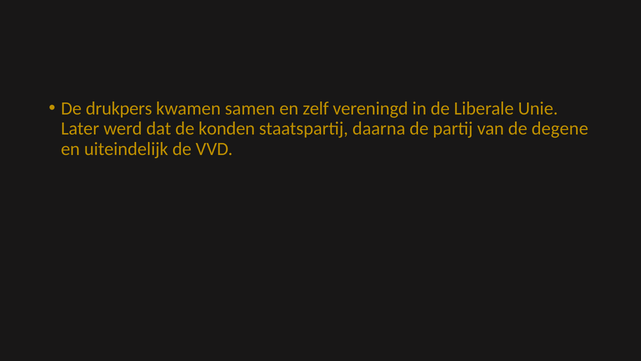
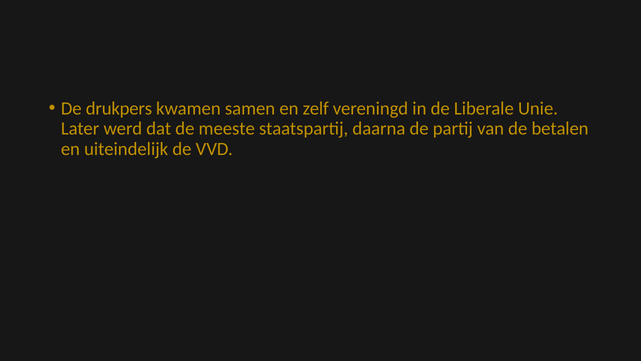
konden: konden -> meeste (227, 129)
degene: degene -> betalen (560, 129)
